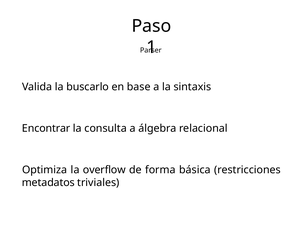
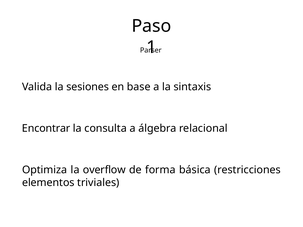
buscarlo: buscarlo -> sesiones (88, 87)
metadatos: metadatos -> elementos (48, 183)
